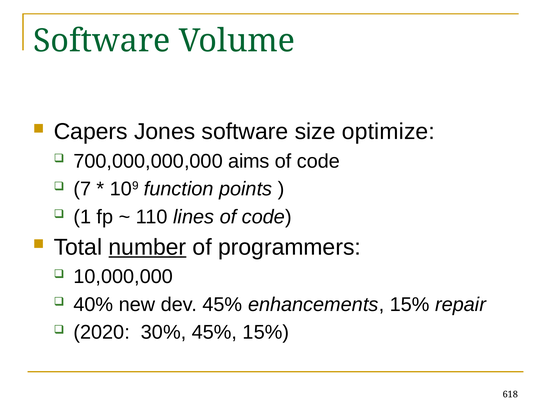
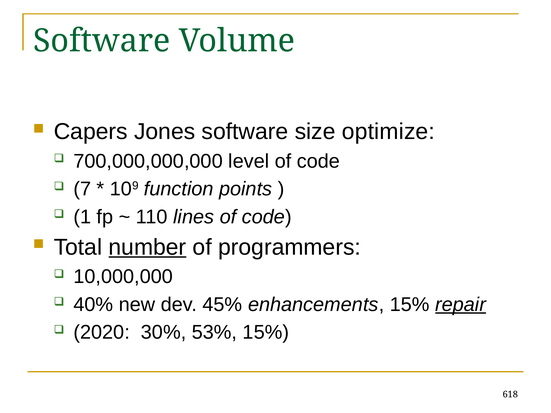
aims: aims -> level (249, 161)
repair underline: none -> present (461, 305)
30% 45%: 45% -> 53% (214, 333)
